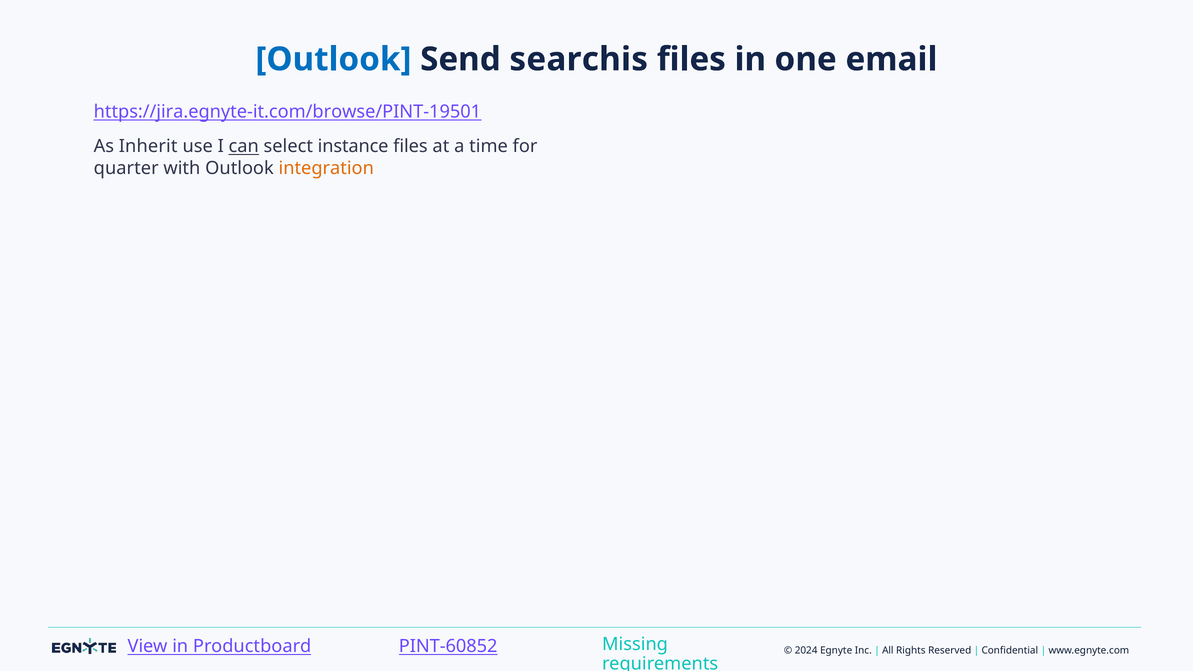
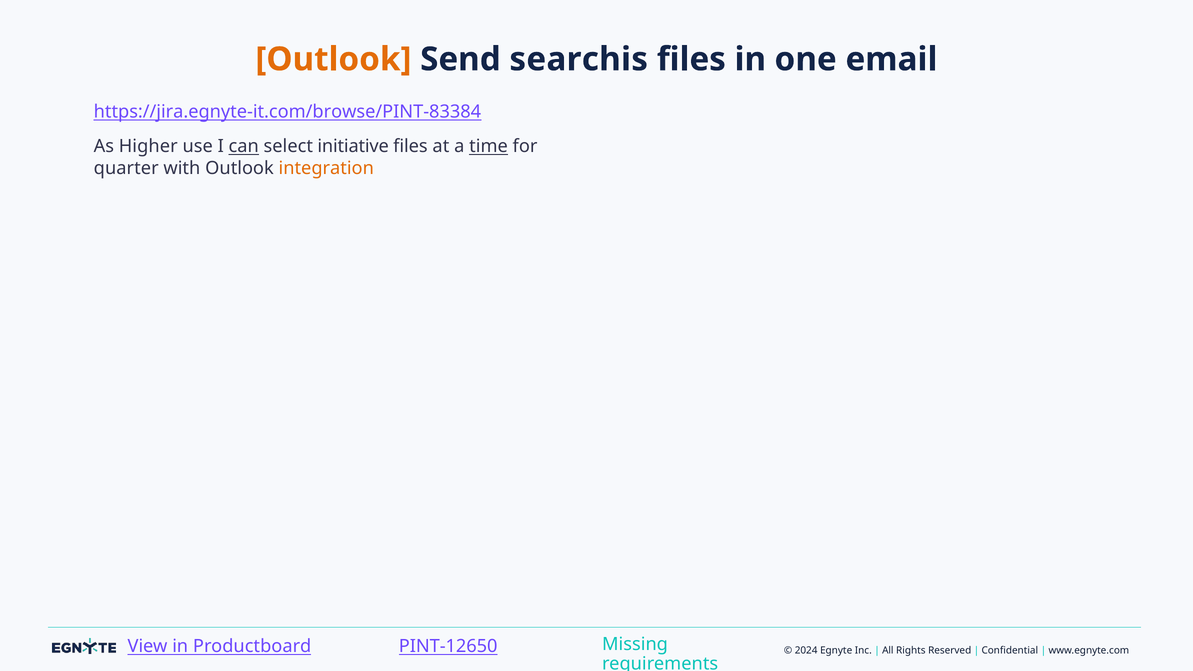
Outlook colour: blue -> orange (333, 59)
https://jira.egnyte-it.com/browse/PINT-19501: https://jira.egnyte-it.com/browse/PINT-19501 -> https://jira.egnyte-it.com/browse/PINT-83384 (287, 112)
Inherit: Inherit -> Higher (148, 146)
instance: instance -> initiative (353, 146)
time underline: none -> present (489, 146)
PINT-60852: PINT-60852 -> PINT-12650 (448, 646)
